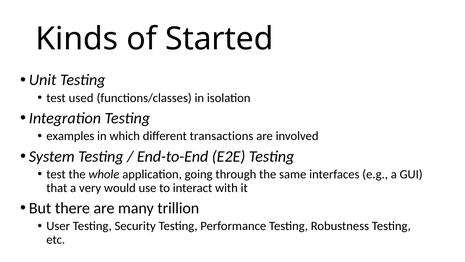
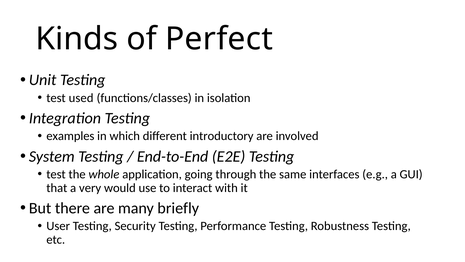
Started: Started -> Perfect (219, 39)
transactions: transactions -> introductory (222, 136)
trillion: trillion -> briefly (178, 208)
